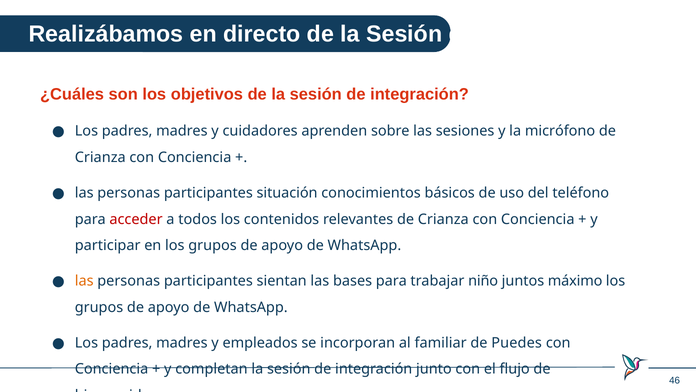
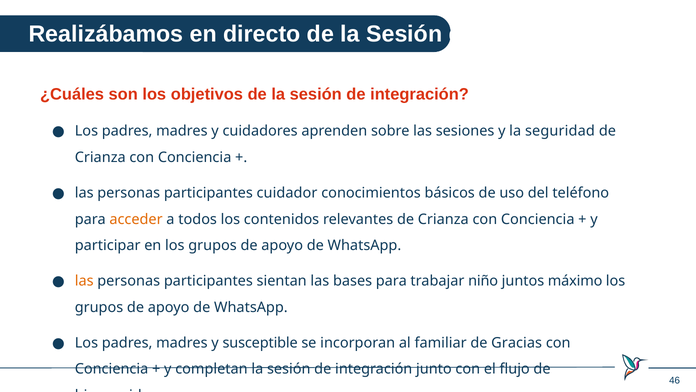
micrófono: micrófono -> seguridad (560, 131)
situación: situación -> cuidador (287, 193)
acceder colour: red -> orange (136, 219)
empleados: empleados -> susceptible (260, 343)
Puedes: Puedes -> Gracias (517, 343)
